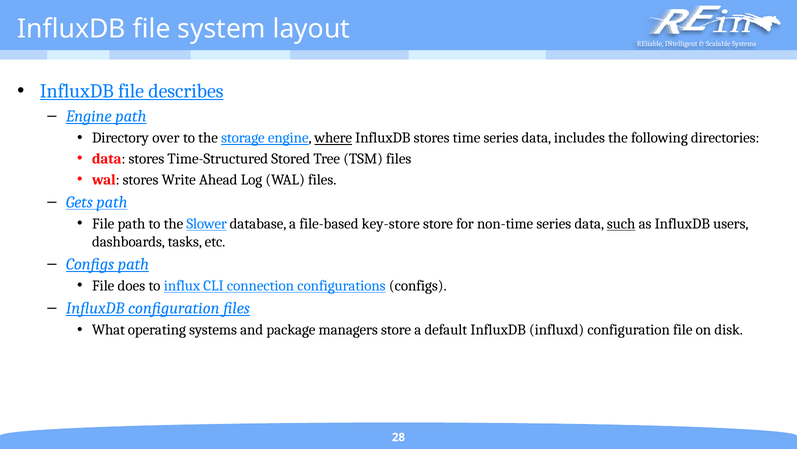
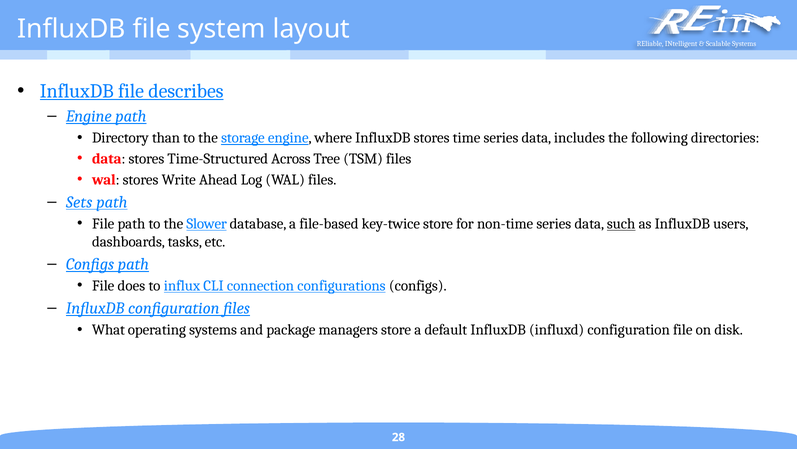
over: over -> than (166, 138)
where underline: present -> none (333, 138)
Stored: Stored -> Across (291, 159)
Gets: Gets -> Sets (79, 202)
key-store: key-store -> key-twice (391, 223)
